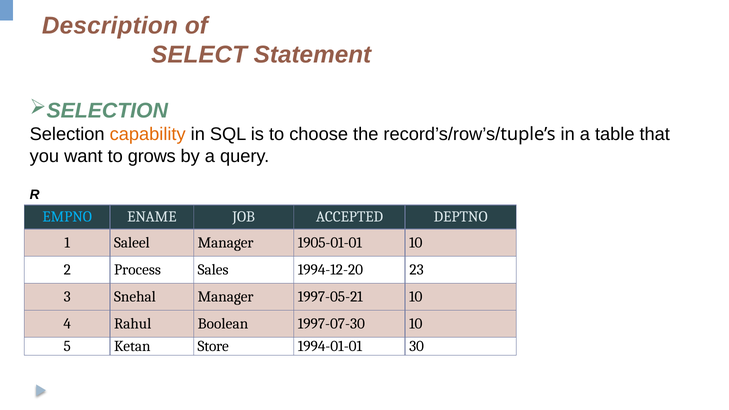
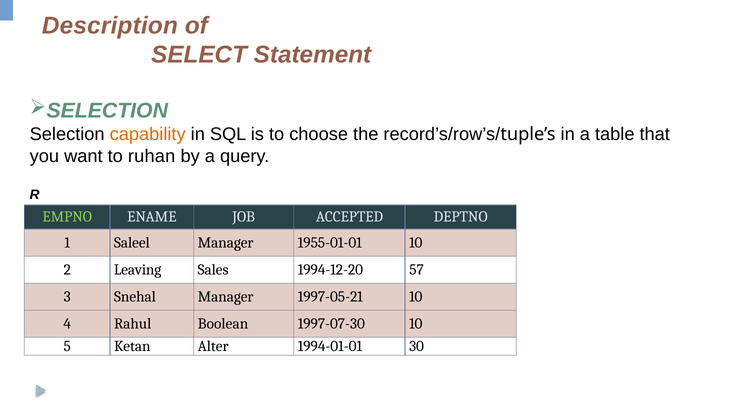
grows: grows -> ruhan (152, 156)
EMPNO colour: light blue -> light green (67, 217)
1905-01-01: 1905-01-01 -> 1955-01-01 (330, 243)
Process: Process -> Leaving (138, 270)
23: 23 -> 57 (417, 270)
Store: Store -> Alter (213, 346)
